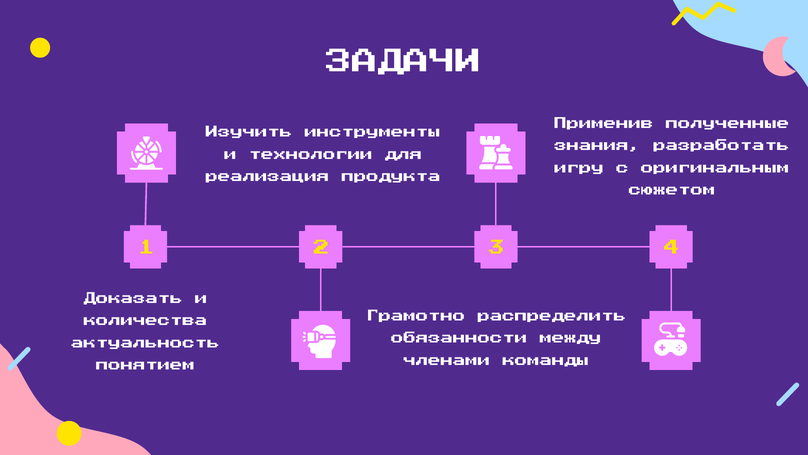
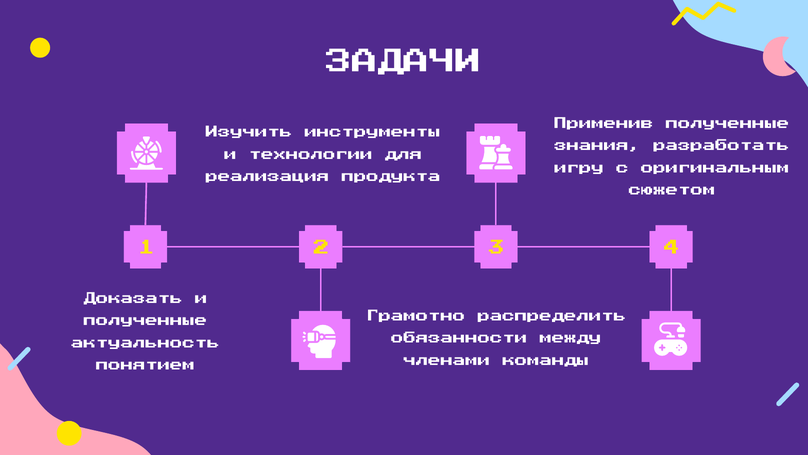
количества: количества -> полученные (146, 322)
